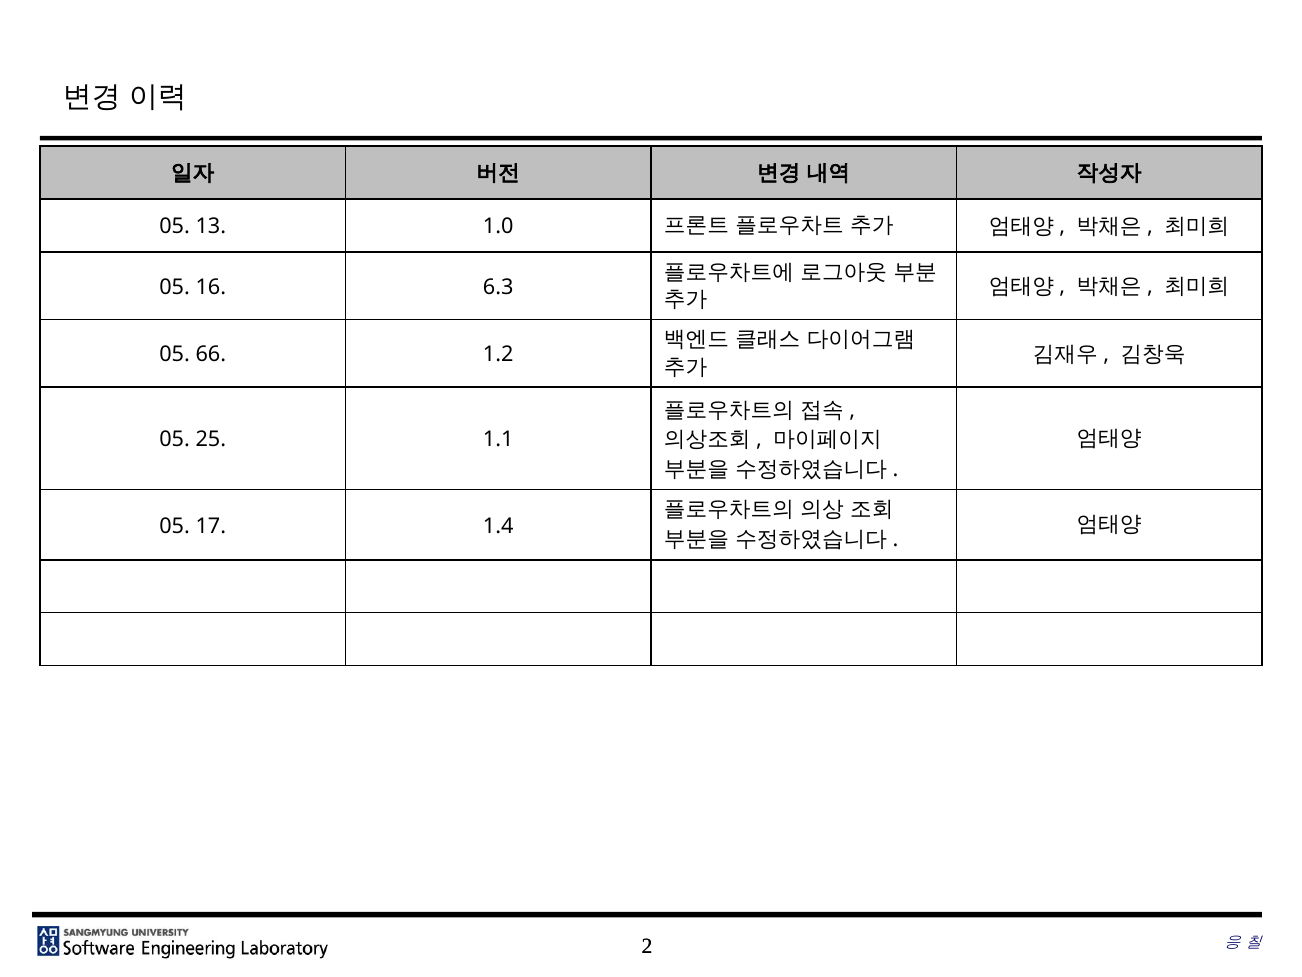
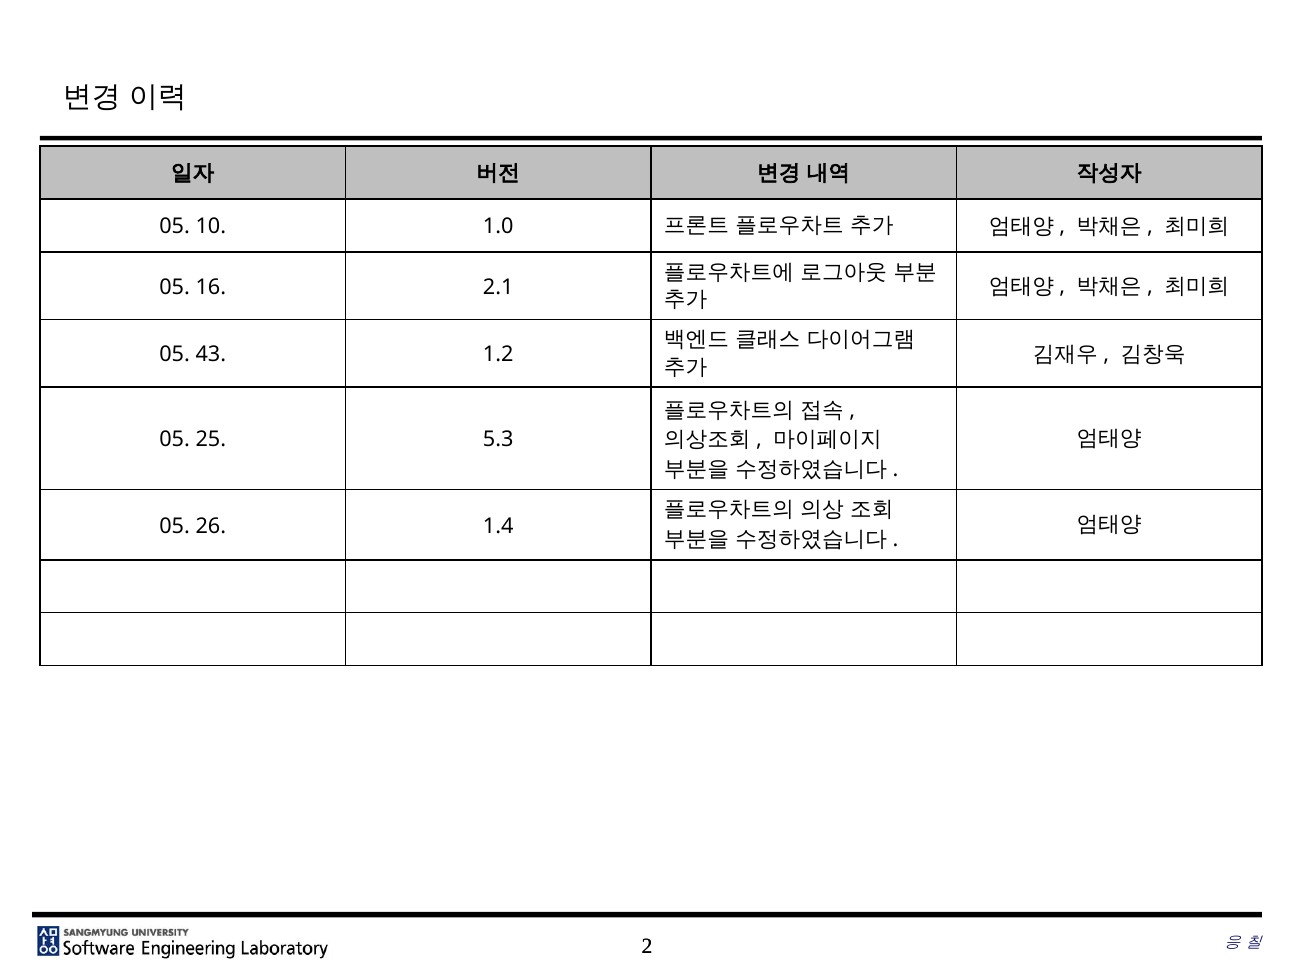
13: 13 -> 10 (211, 227)
6.3: 6.3 -> 2.1 (498, 287)
66: 66 -> 43 (211, 354)
1.1: 1.1 -> 5.3 (498, 439)
17: 17 -> 26 (211, 526)
